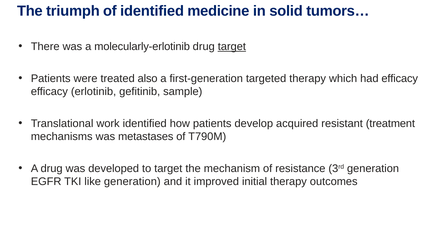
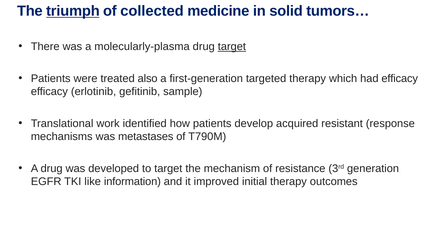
triumph underline: none -> present (73, 11)
of identified: identified -> collected (152, 11)
molecularly-erlotinib: molecularly-erlotinib -> molecularly-plasma (142, 47)
treatment: treatment -> response (390, 124)
like generation: generation -> information (132, 182)
